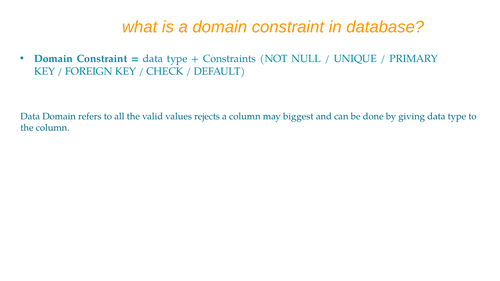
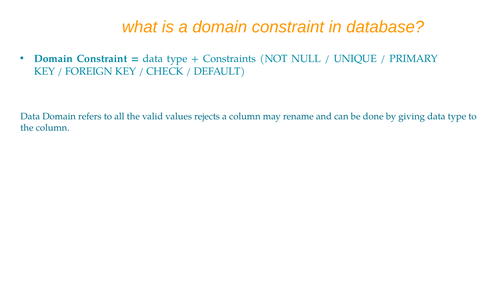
biggest: biggest -> rename (298, 117)
